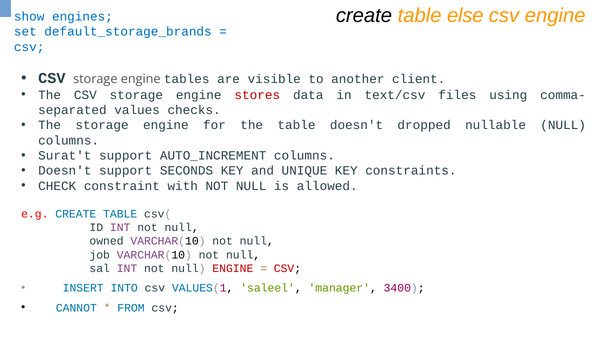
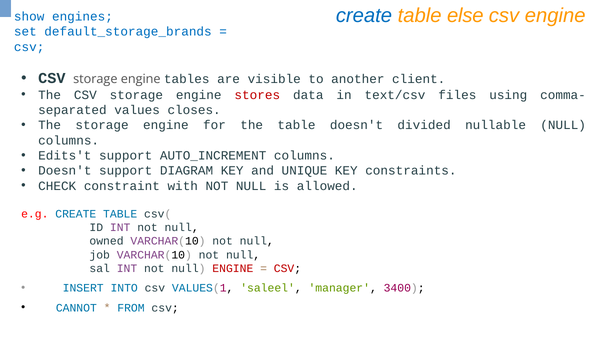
create colour: black -> blue (364, 16)
checks: checks -> closes (194, 110)
dropped: dropped -> divided (424, 125)
Surat't: Surat't -> Edits't (65, 156)
SECONDS: SECONDS -> DIAGRAM (187, 171)
